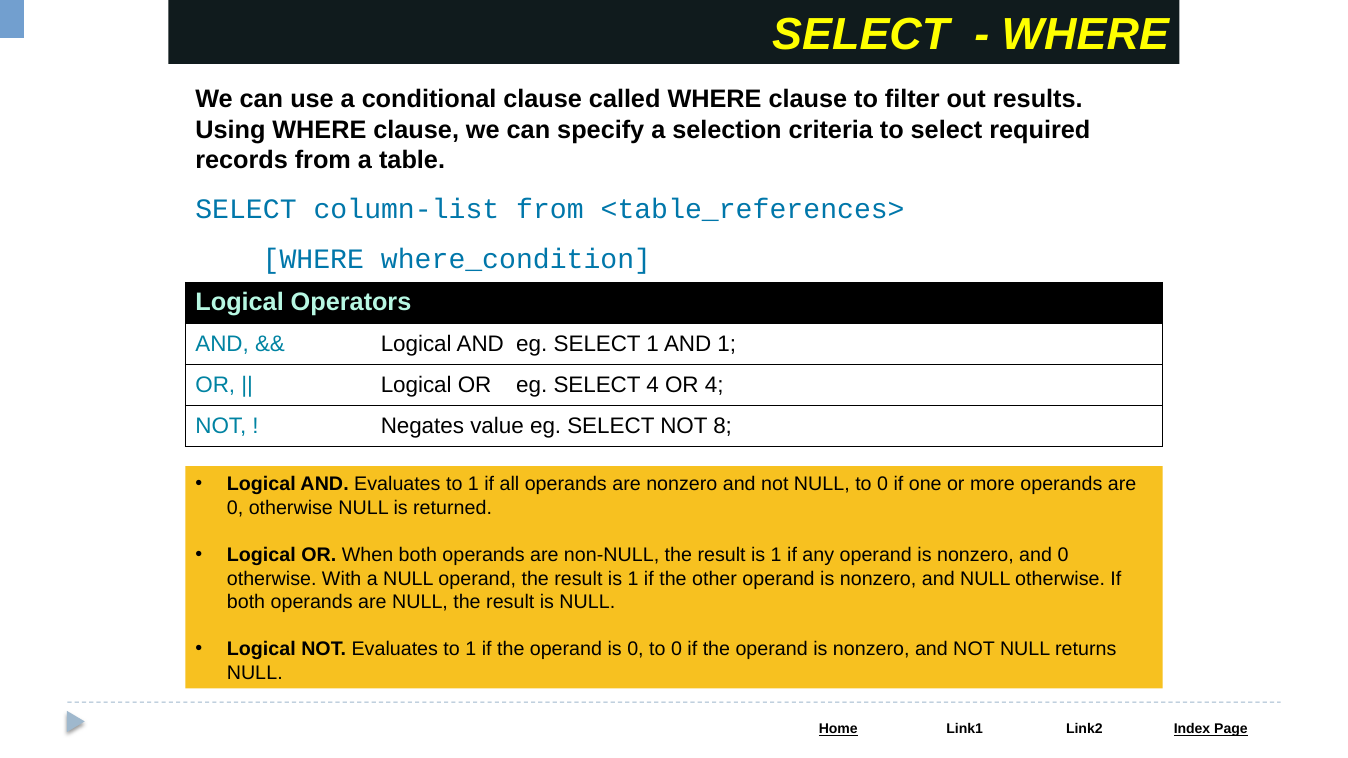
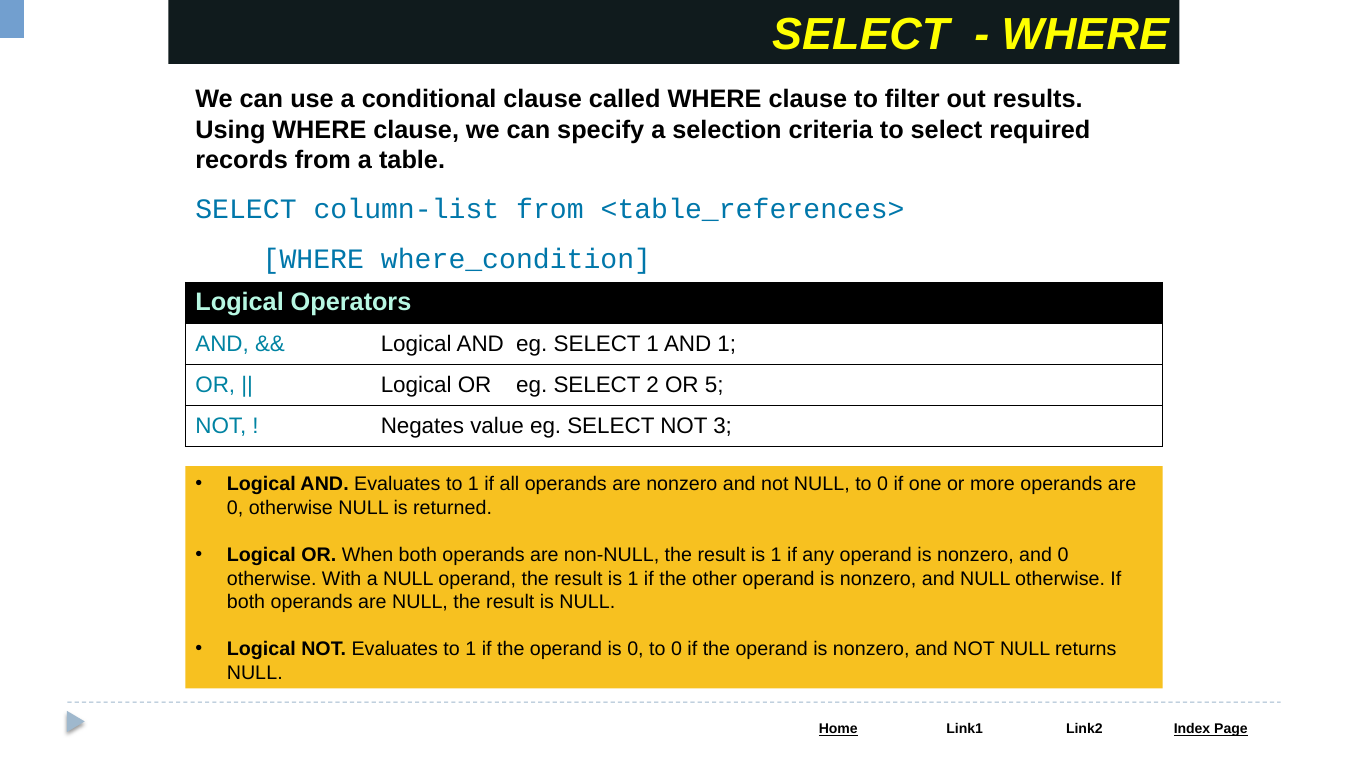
SELECT 4: 4 -> 2 (653, 385)
OR 4: 4 -> 5 (714, 385)
8: 8 -> 3 (723, 426)
